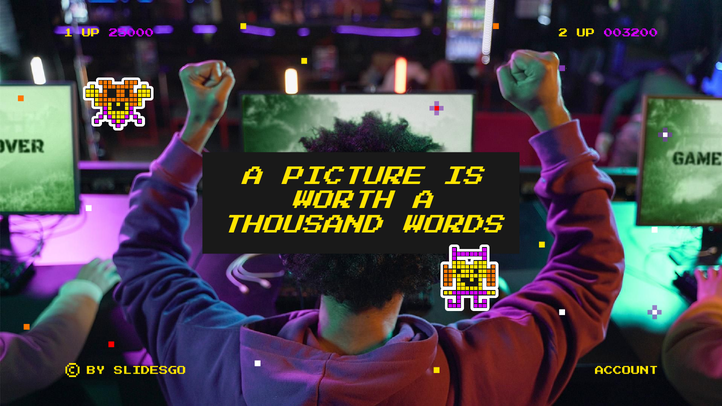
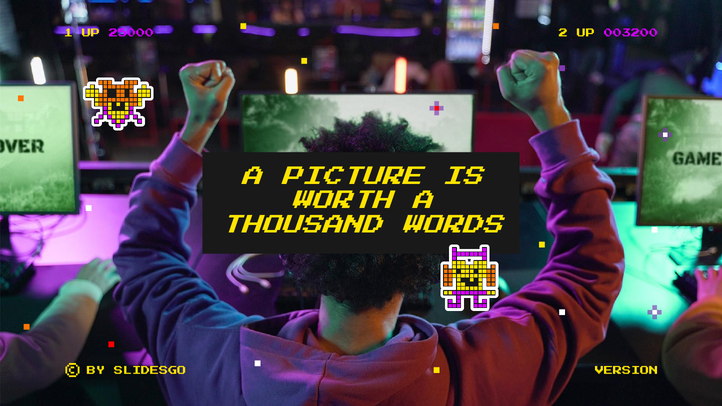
ACCOUNT: ACCOUNT -> VERSION (627, 372)
